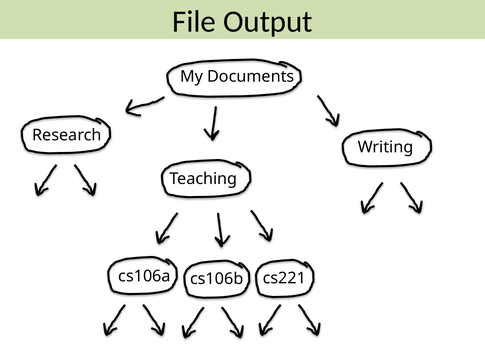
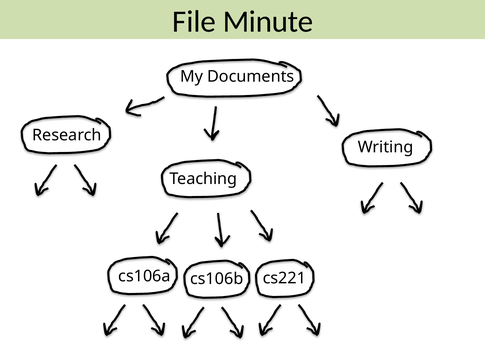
Output: Output -> Minute (268, 22)
